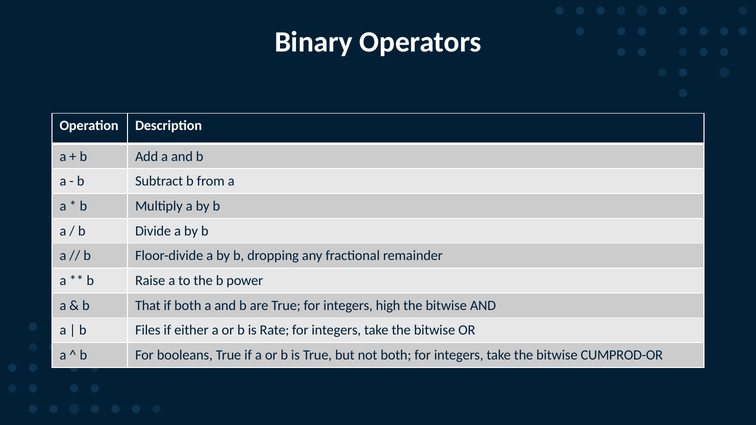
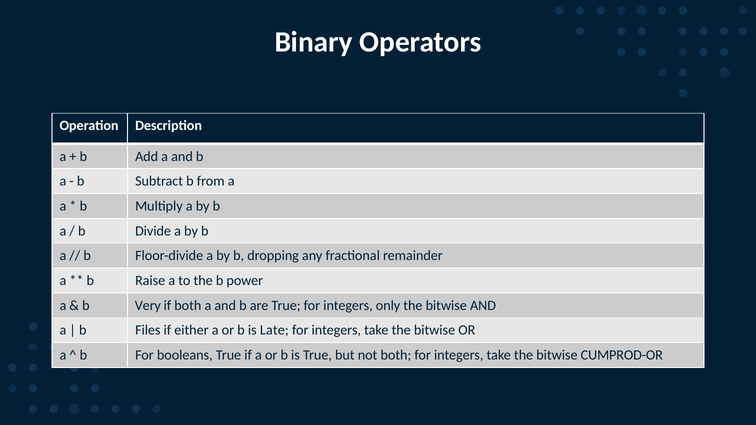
That: That -> Very (148, 306)
high: high -> only (388, 306)
Rate: Rate -> Late (274, 330)
